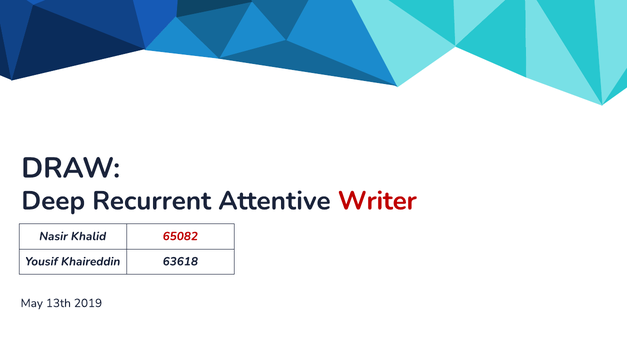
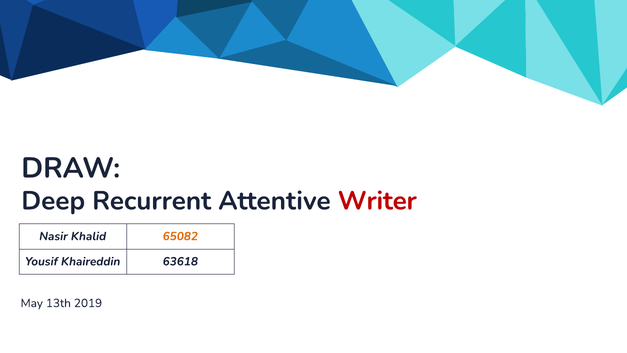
65082 colour: red -> orange (180, 236)
